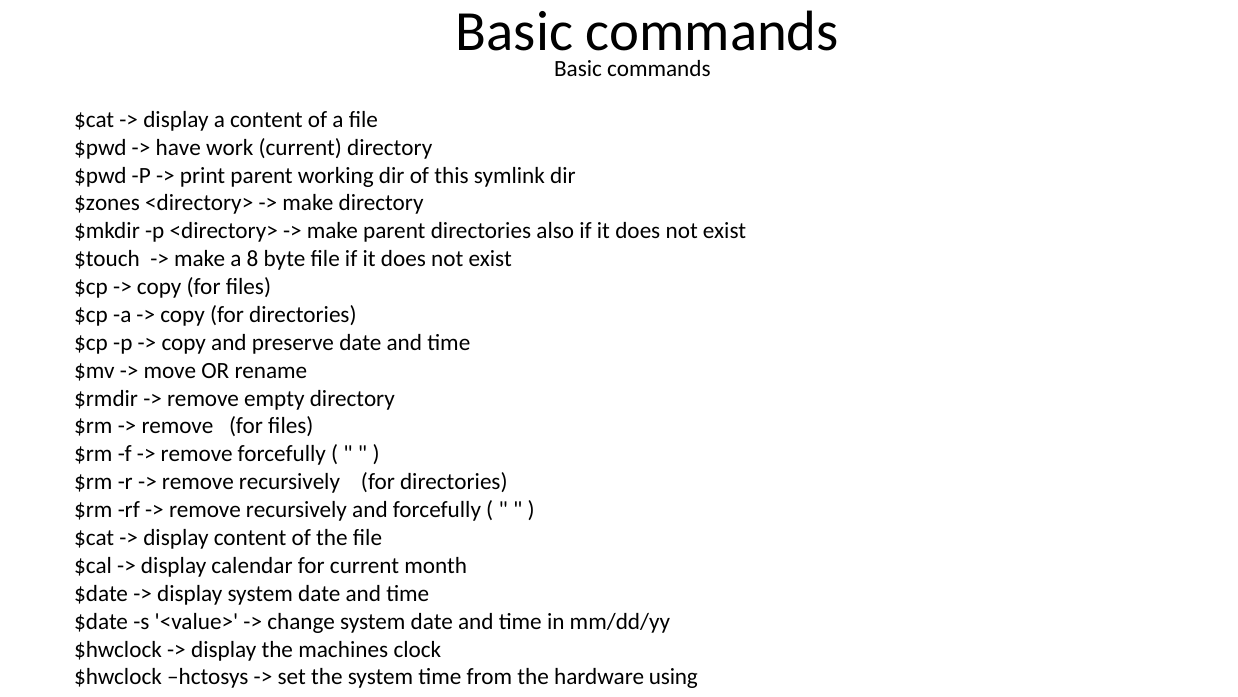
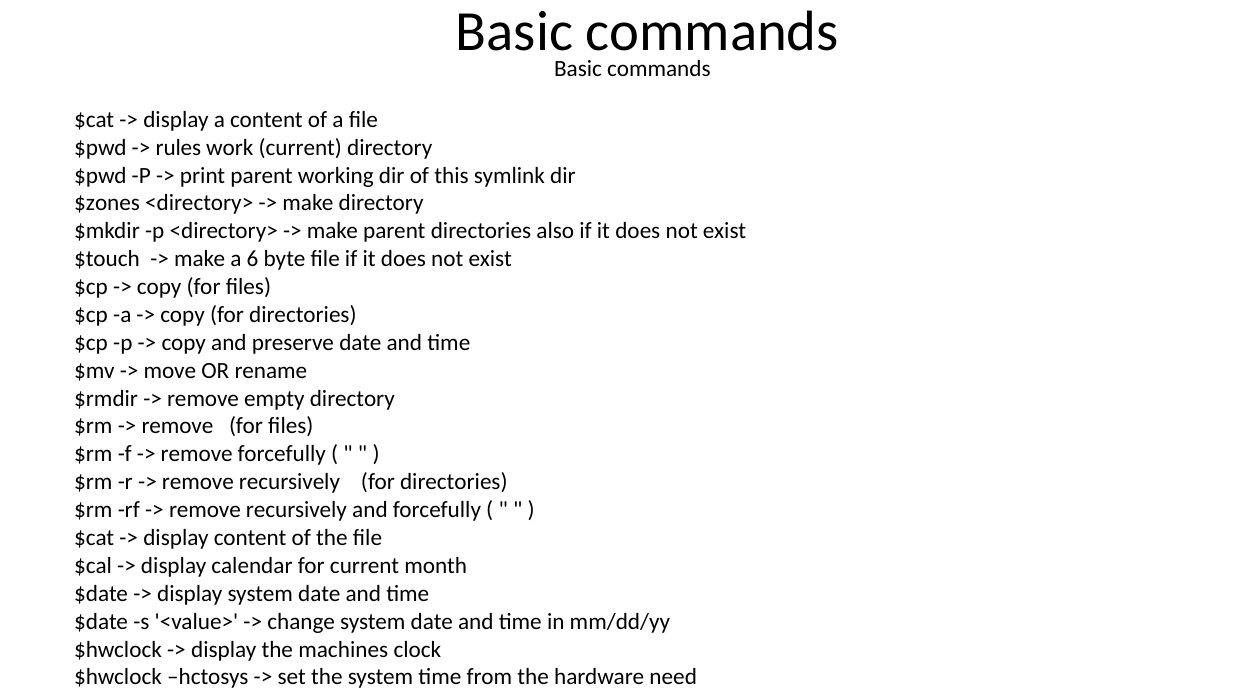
have: have -> rules (178, 147)
8: 8 -> 6 (253, 259)
using: using -> need (673, 677)
